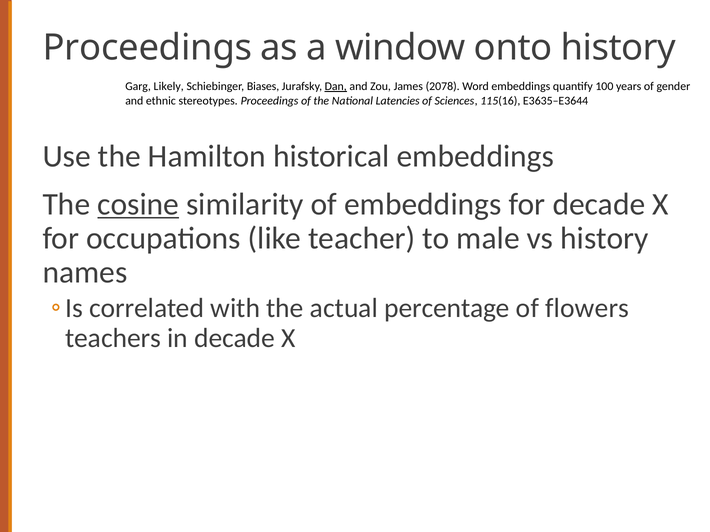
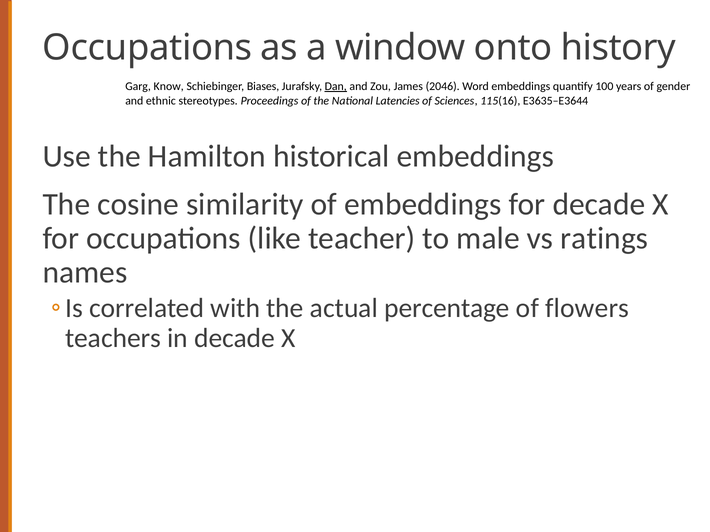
Proceedings: Proceedings -> Occupations (147, 48)
Likely: Likely -> Know (169, 87)
2078: 2078 -> 2046 (443, 87)
cosine underline: present -> none (138, 204)
vs history: history -> ratings (604, 239)
